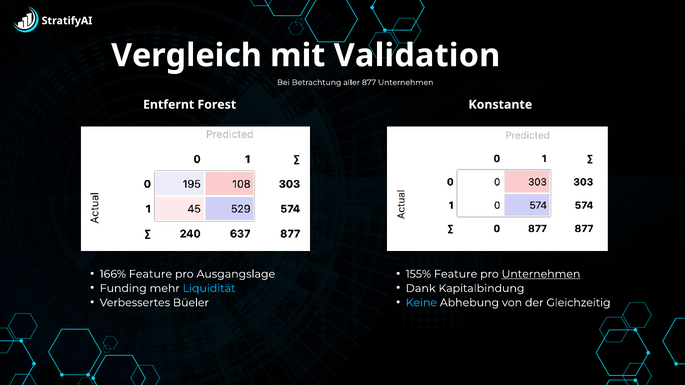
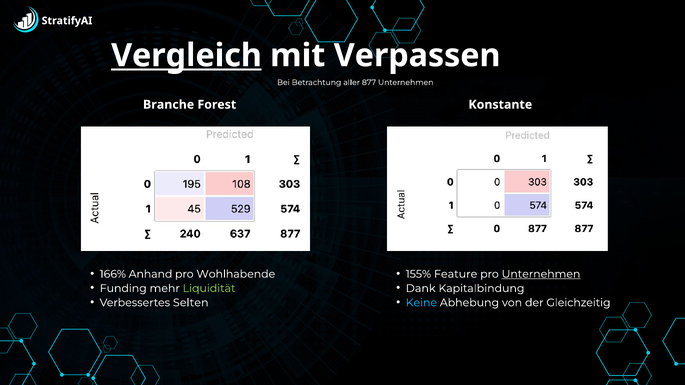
Vergleich underline: none -> present (186, 56)
Validation: Validation -> Verpassen (417, 56)
Entfernt: Entfernt -> Branche (169, 105)
166% Feature: Feature -> Anhand (151, 274)
Ausgangslage: Ausgangslage -> Wohlhabende (236, 274)
Liquidität colour: light blue -> light green (209, 289)
Büeler: Büeler -> Selten (191, 303)
